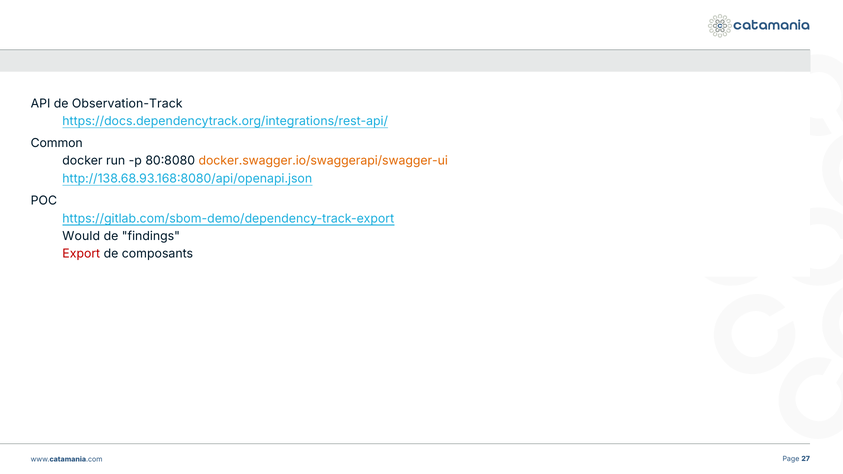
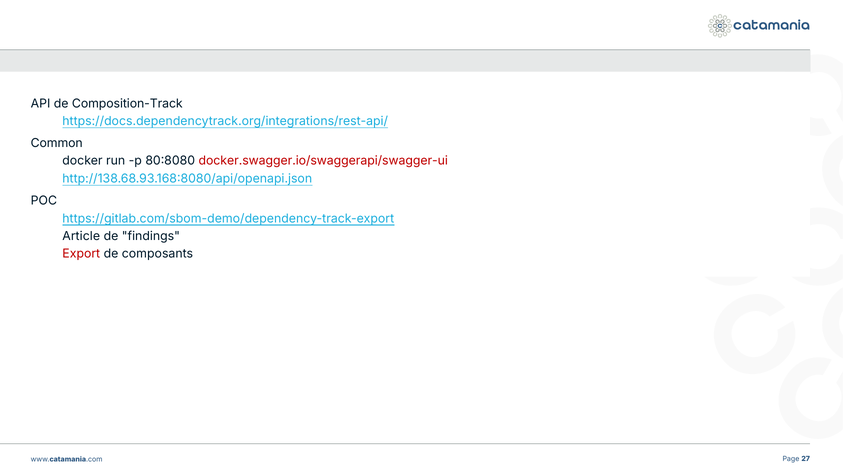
Observation-Track: Observation-Track -> Composition-Track (127, 103)
docker.swagger.io/swaggerapi/swagger-ui colour: orange -> red (323, 161)
Would: Would -> Article (81, 236)
